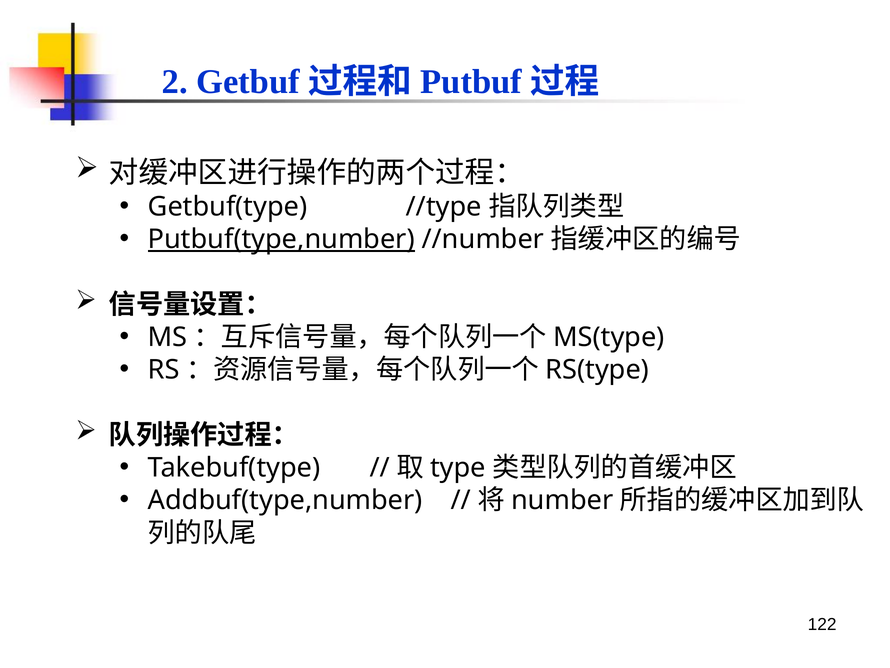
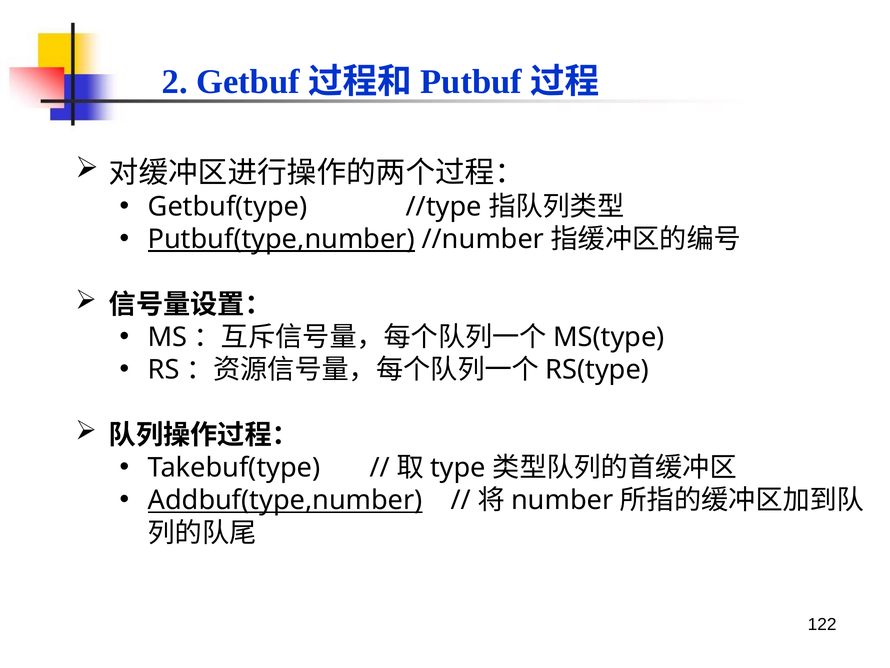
Addbuf(type,number underline: none -> present (285, 500)
